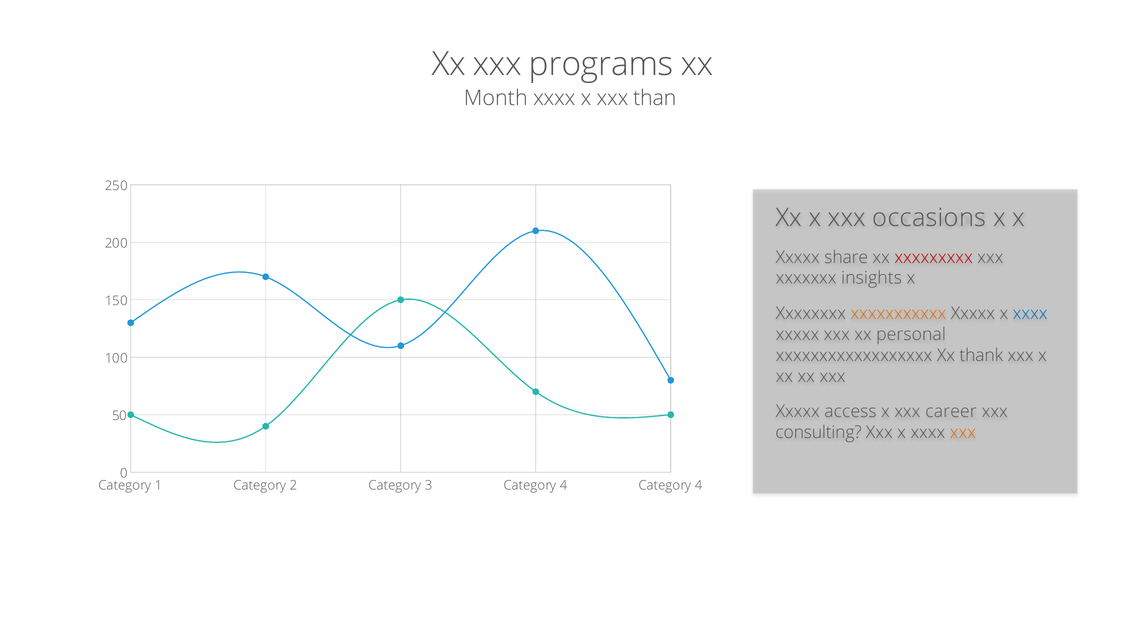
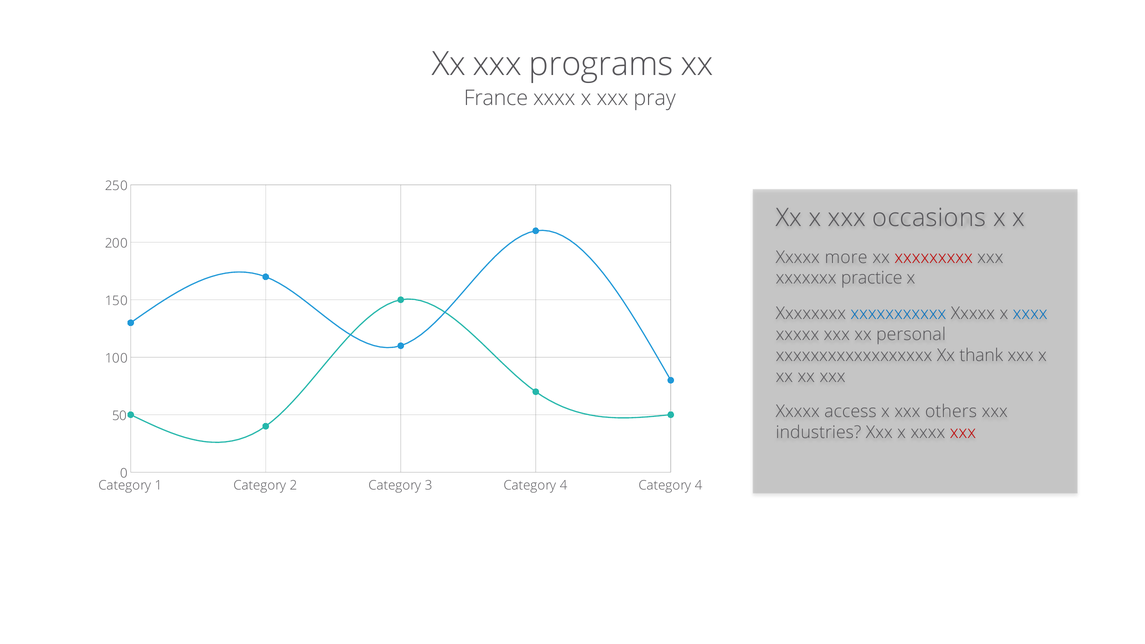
Month: Month -> France (496, 98)
than: than -> pray (655, 98)
share: share -> more (846, 257)
insights: insights -> practice (872, 278)
xxxxxxxxxxx colour: orange -> blue (898, 313)
career: career -> others (951, 412)
consulting: consulting -> industries (818, 433)
xxx colour: orange -> red (963, 433)
